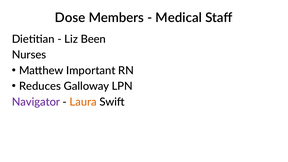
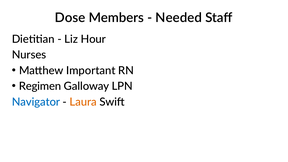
Medical: Medical -> Needed (179, 18)
Been: Been -> Hour (93, 39)
Reduces: Reduces -> Regimen (40, 86)
Navigator colour: purple -> blue (36, 102)
